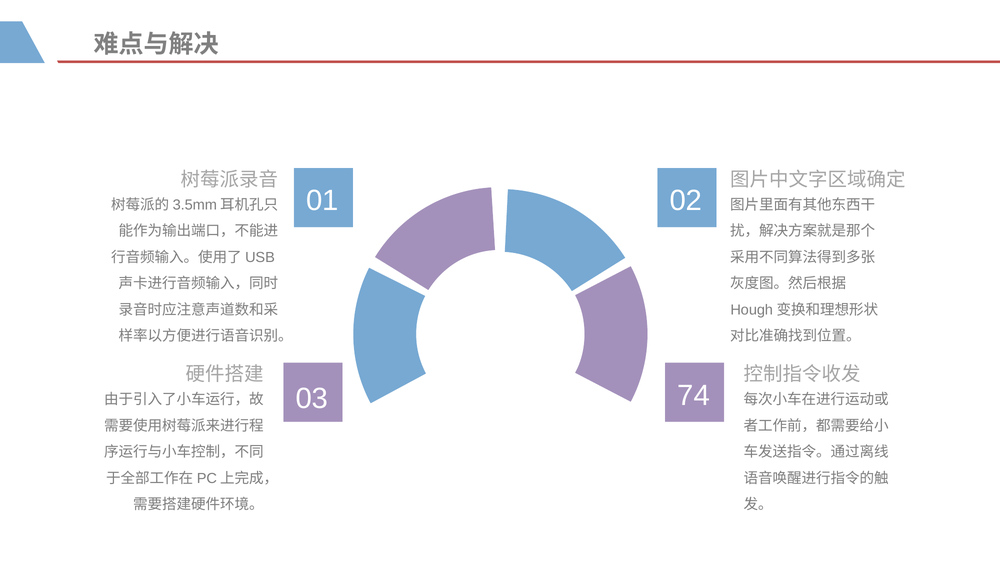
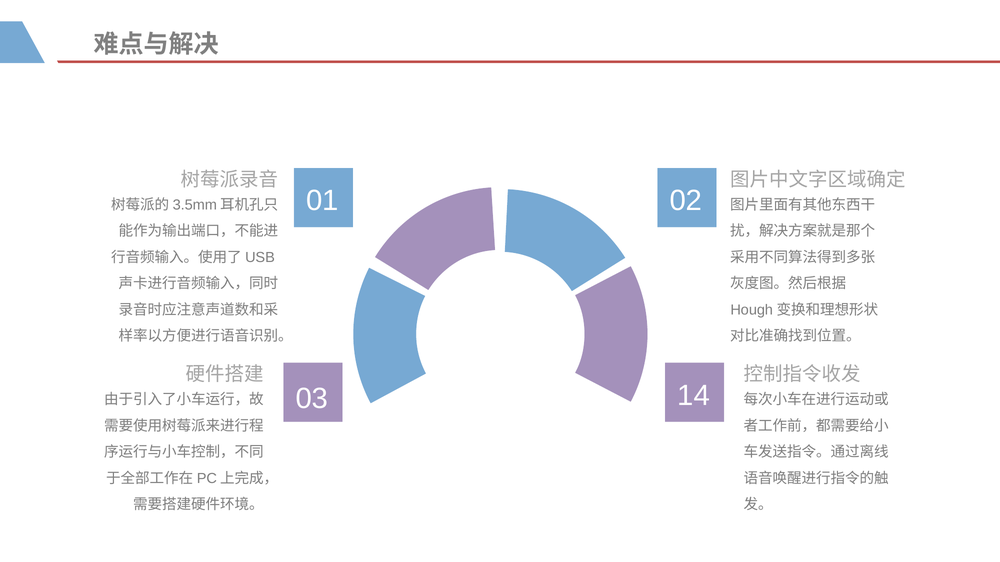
74: 74 -> 14 (694, 396)
